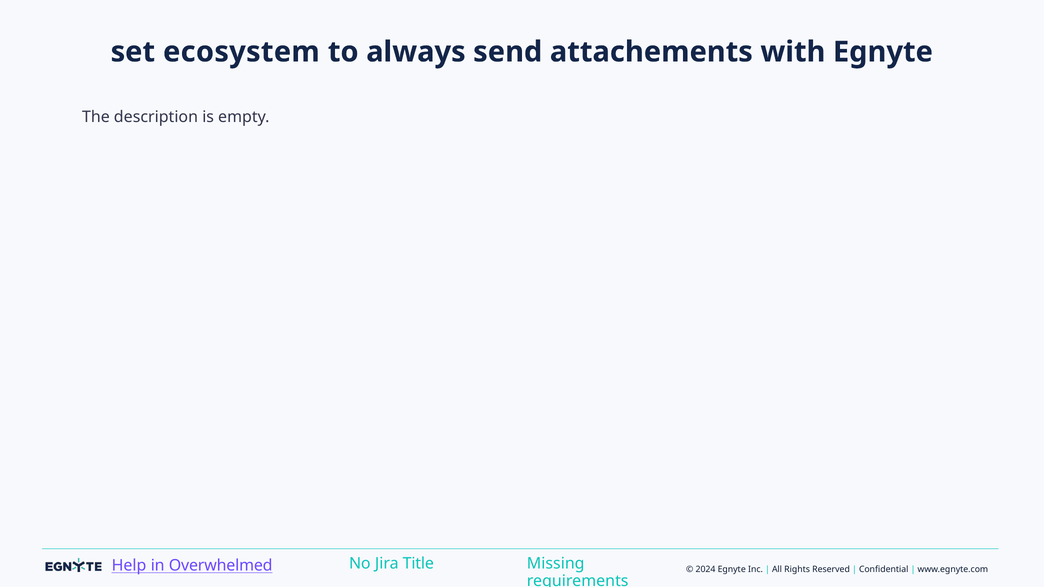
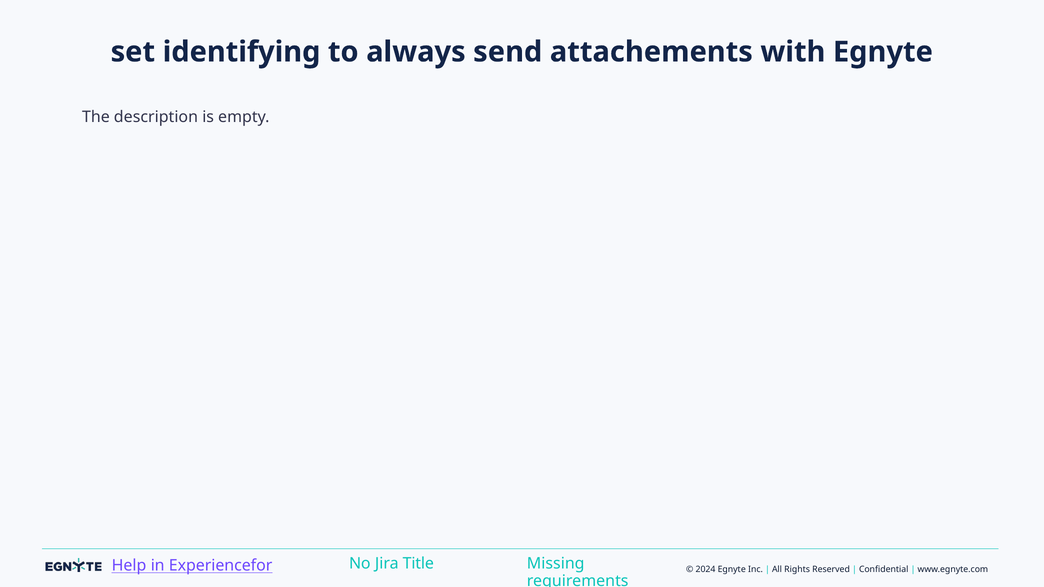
ecosystem: ecosystem -> identifying (242, 52)
Overwhelmed: Overwhelmed -> Experiencefor (221, 566)
